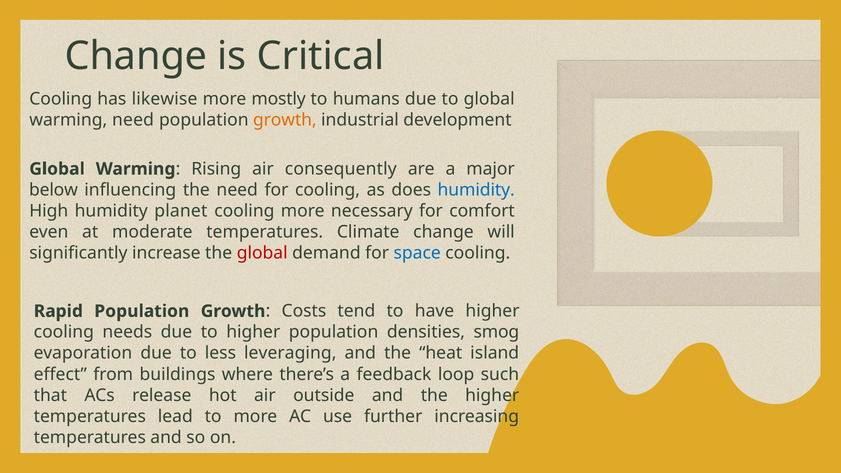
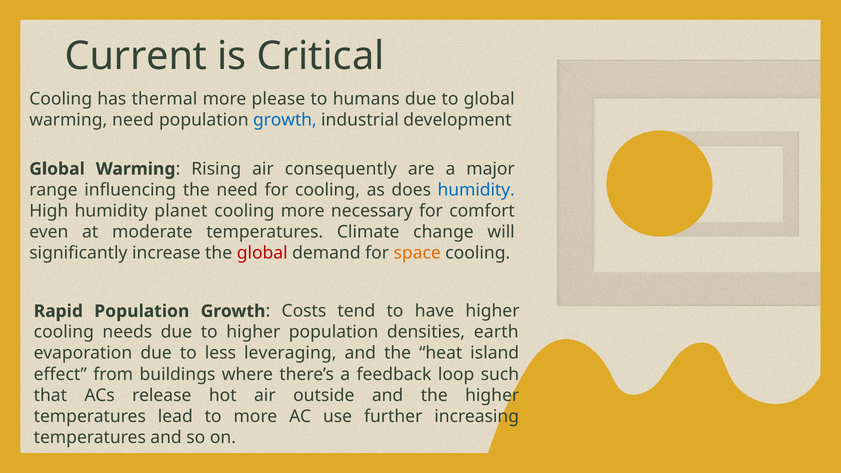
Change: Change -> Current (136, 56)
likewise: likewise -> thermal (165, 99)
mostly: mostly -> please (278, 99)
growth colour: orange -> blue (285, 120)
below: below -> range (53, 190)
space colour: blue -> orange (417, 253)
smog: smog -> earth (496, 332)
